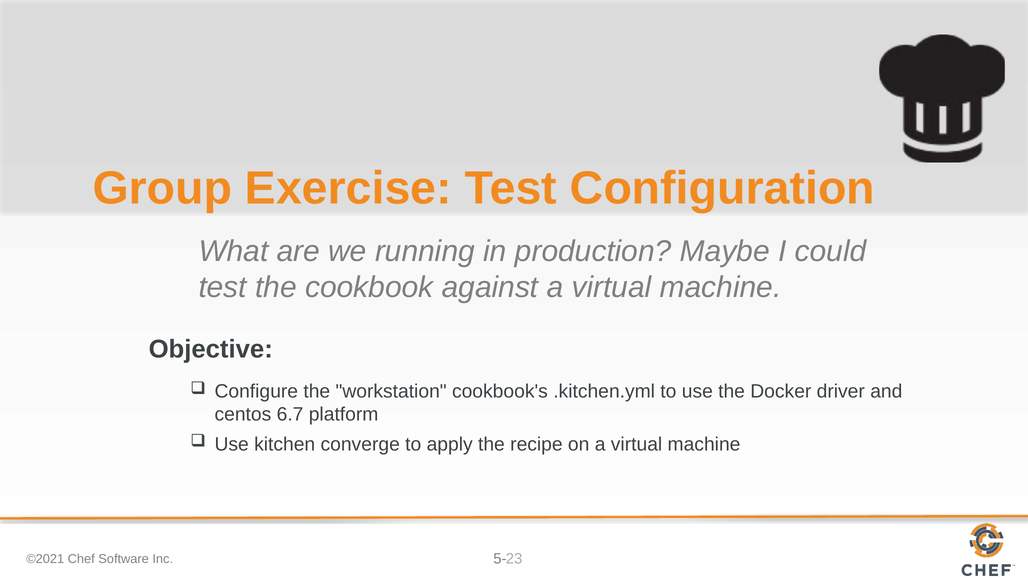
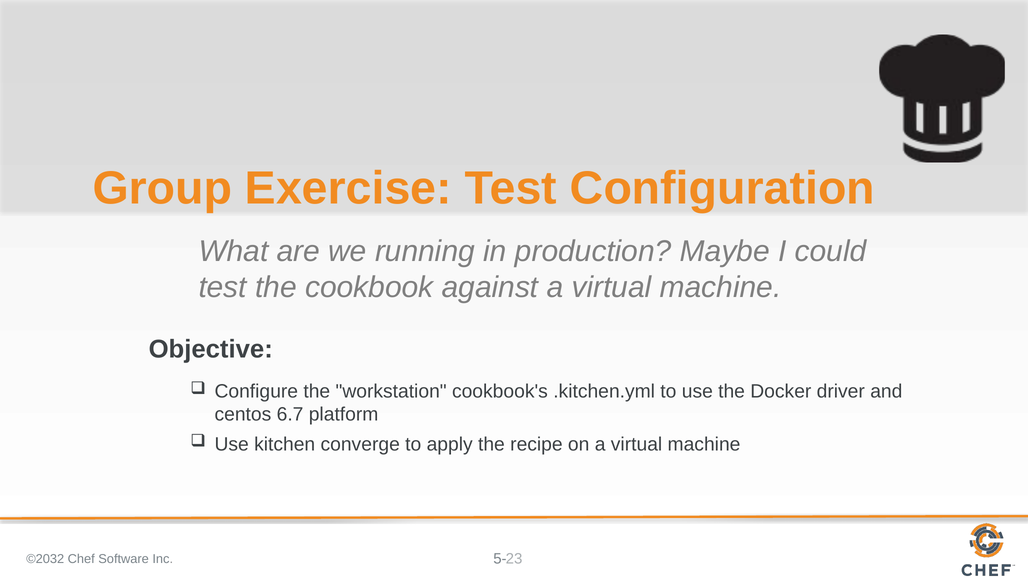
©2021: ©2021 -> ©2032 (45, 559)
